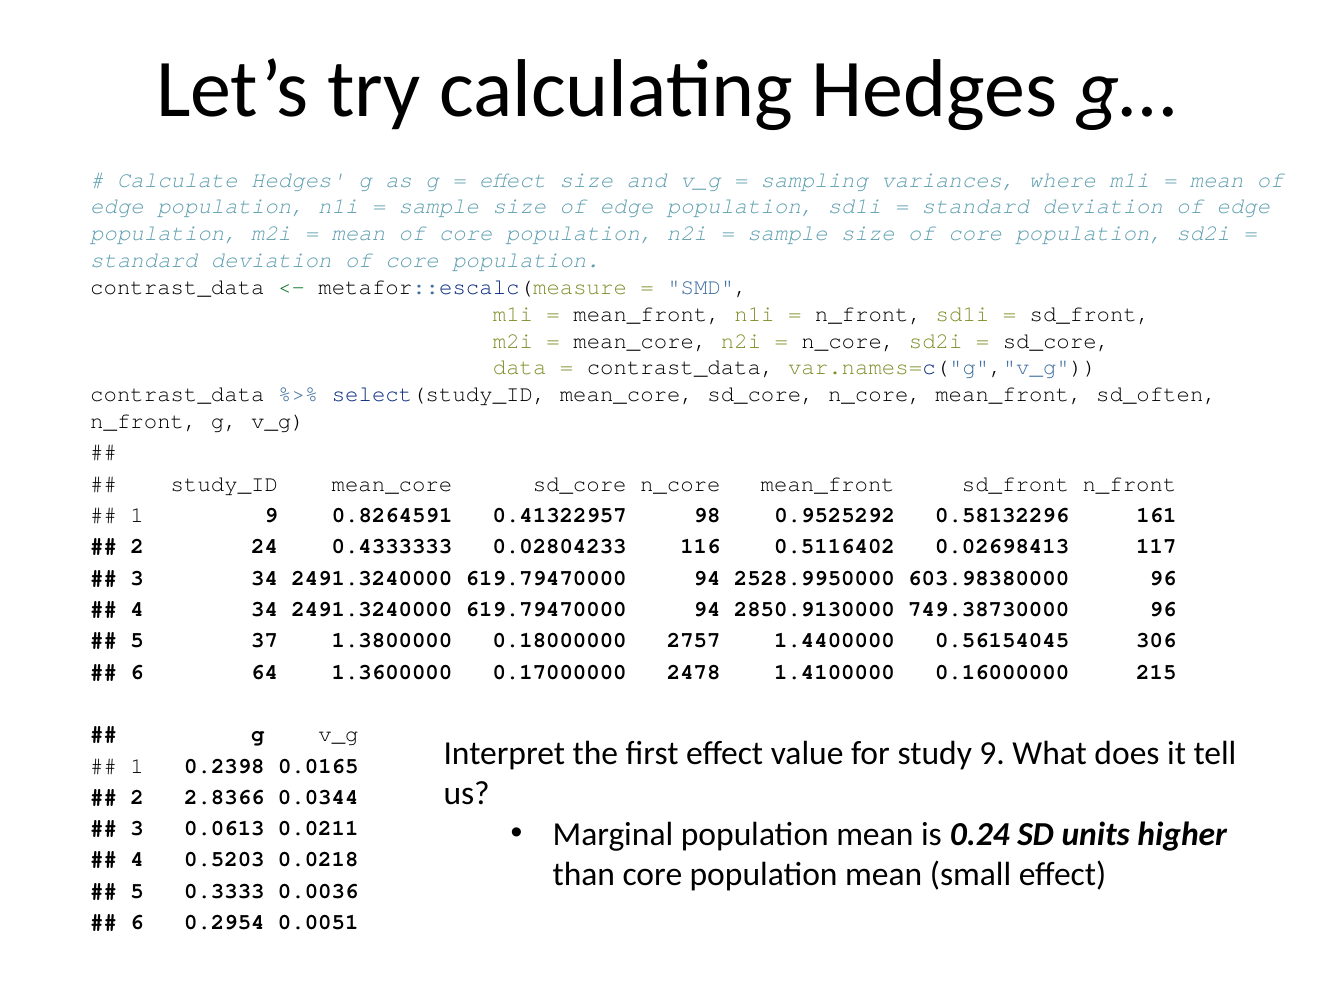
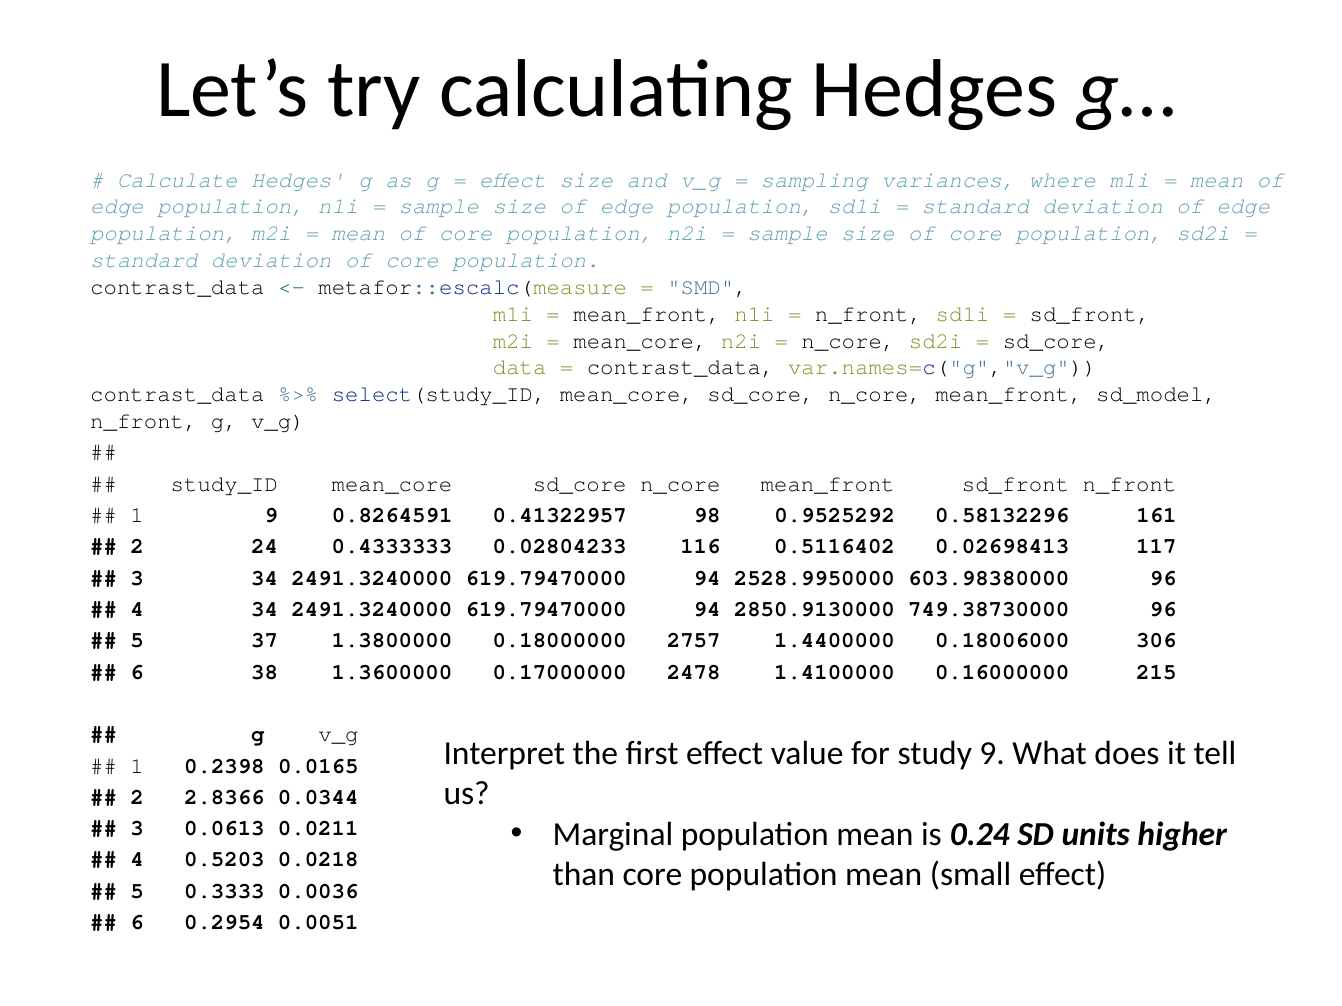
sd_often: sd_often -> sd_model (1157, 395)
0.56154045: 0.56154045 -> 0.18006000 (1002, 641)
64: 64 -> 38 (265, 672)
